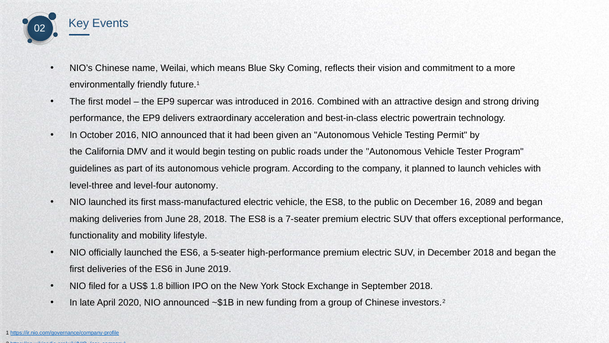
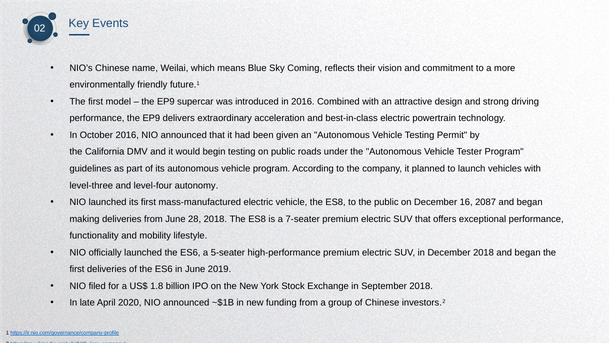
2089: 2089 -> 2087 (486, 202)
